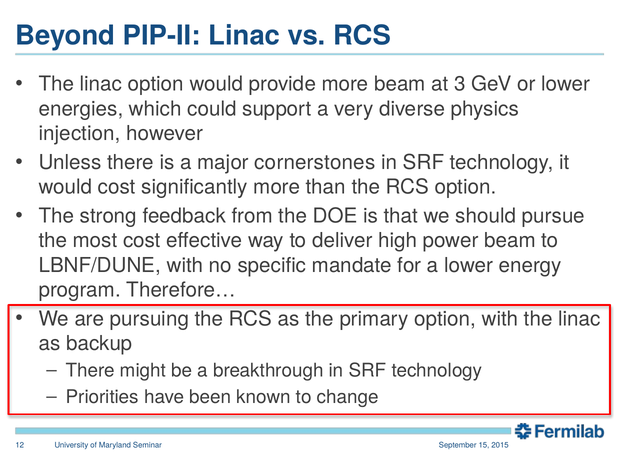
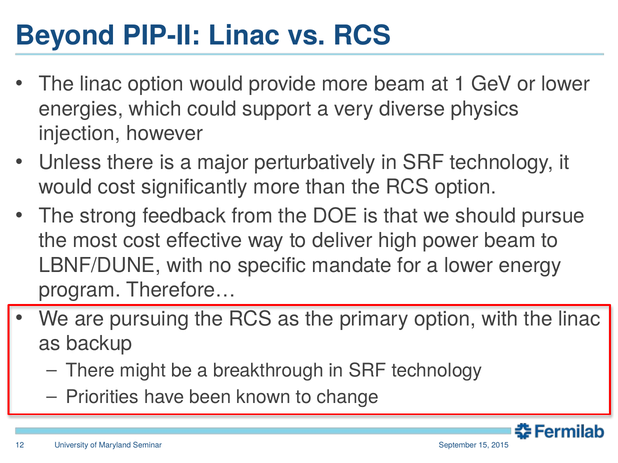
3: 3 -> 1 (460, 84)
cornerstones: cornerstones -> perturbatively (315, 163)
